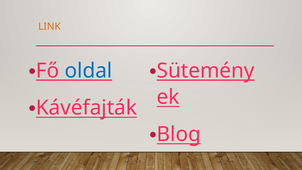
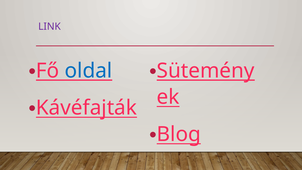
LINK colour: orange -> purple (50, 26)
